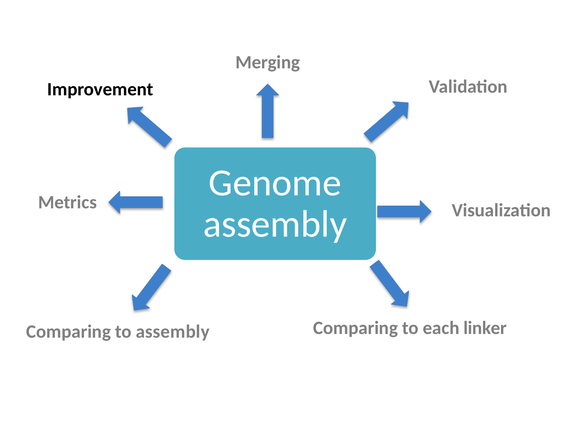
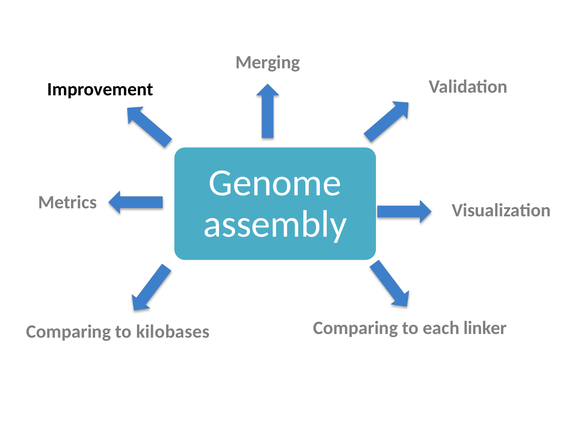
to assembly: assembly -> kilobases (173, 332)
